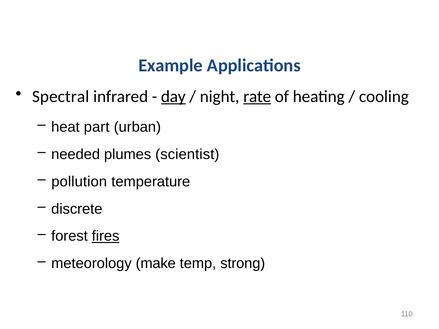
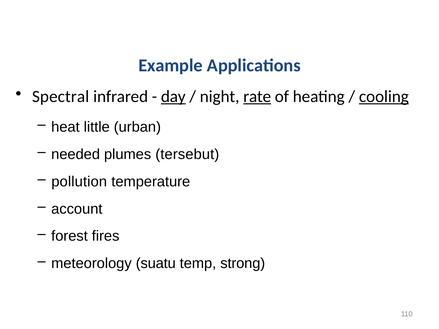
cooling underline: none -> present (384, 97)
part: part -> little (97, 127)
scientist: scientist -> tersebut (187, 154)
discrete: discrete -> account (77, 209)
fires underline: present -> none (106, 236)
make: make -> suatu (156, 264)
